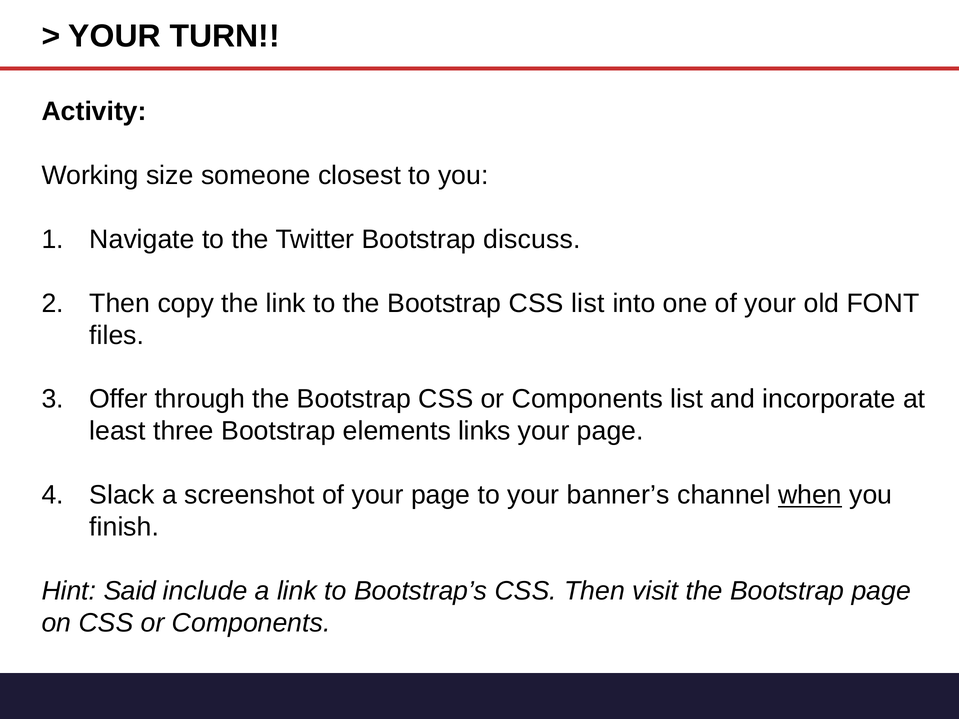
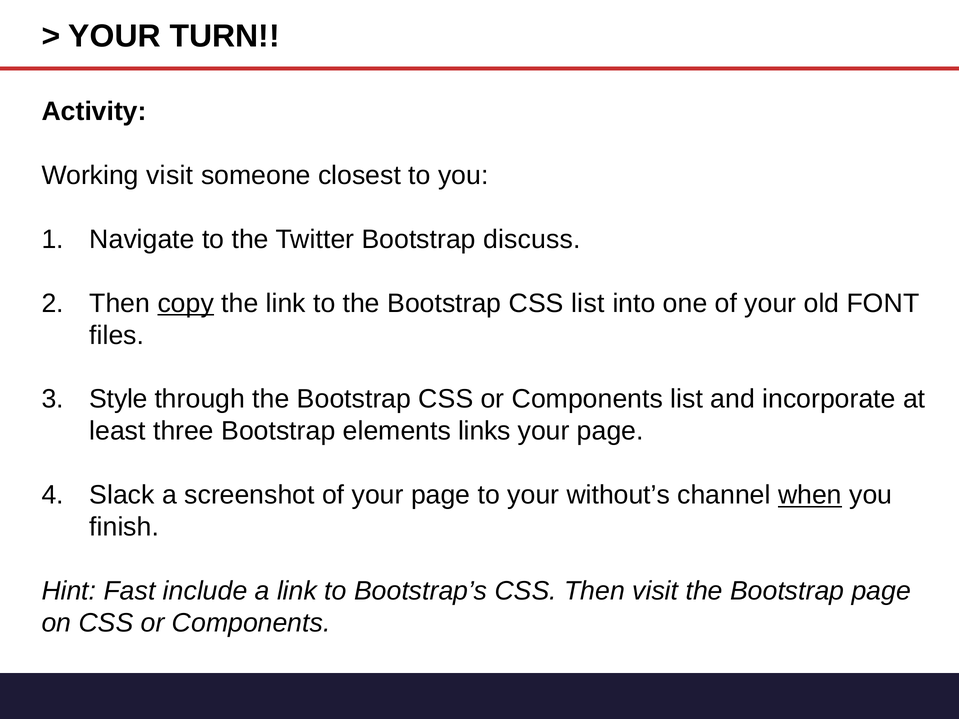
Working size: size -> visit (170, 175)
copy underline: none -> present (186, 303)
Offer: Offer -> Style (118, 399)
banner’s: banner’s -> without’s (618, 495)
Said: Said -> Fast (130, 591)
